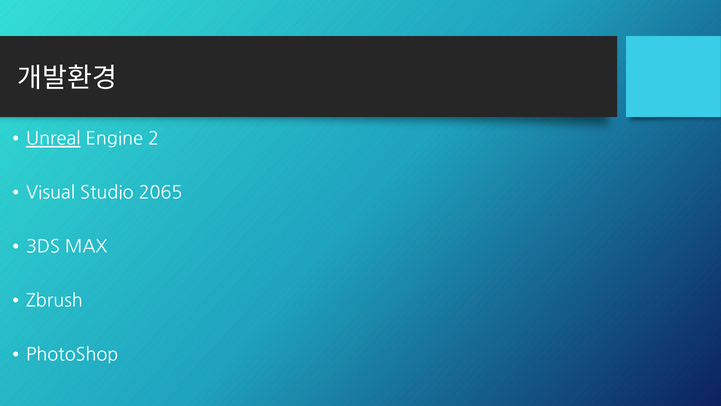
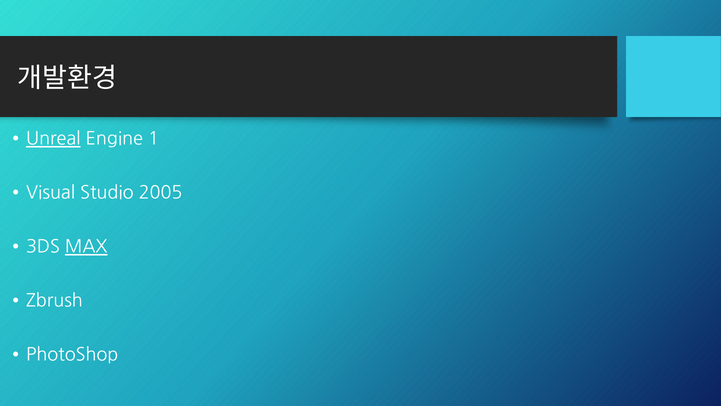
2: 2 -> 1 (153, 139)
2065: 2065 -> 2005 (161, 193)
MAX underline: none -> present (86, 247)
